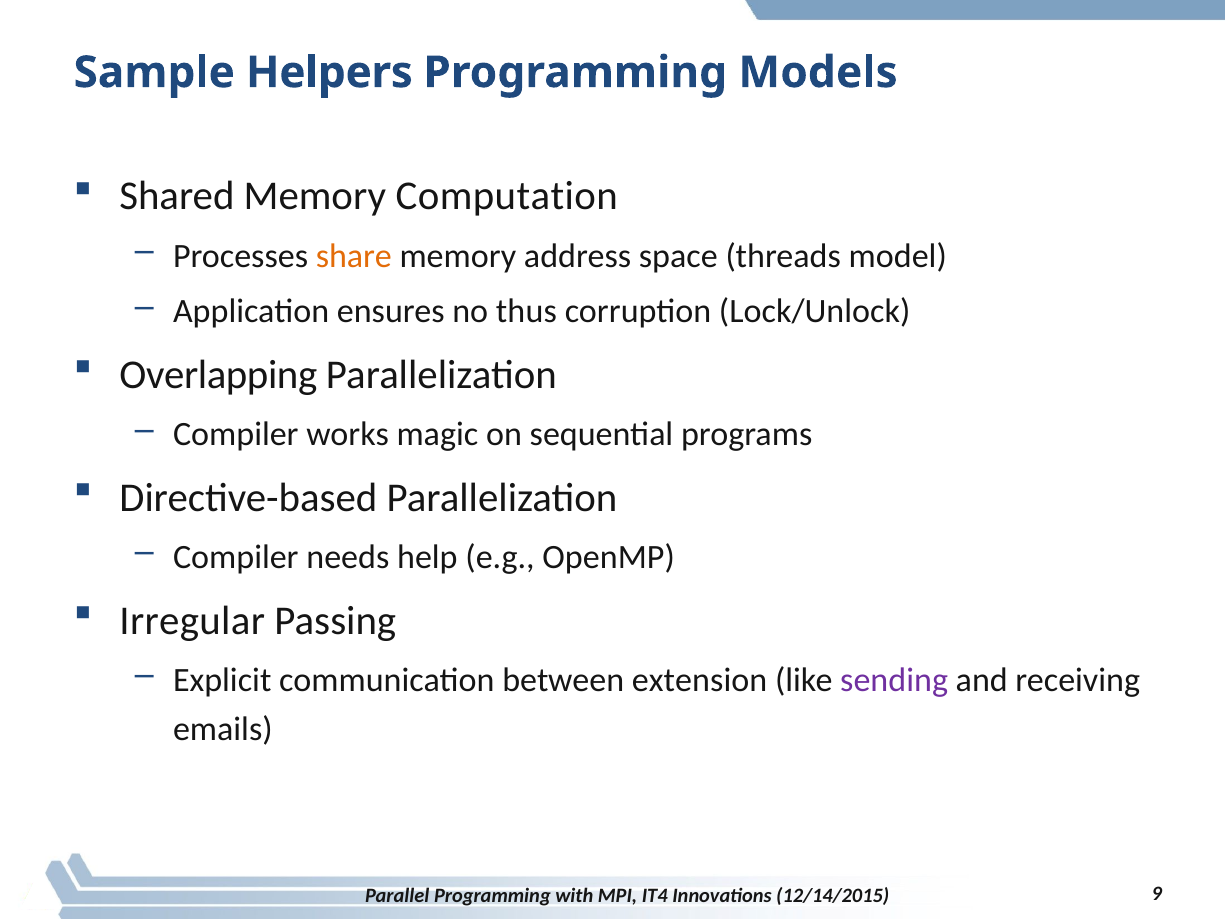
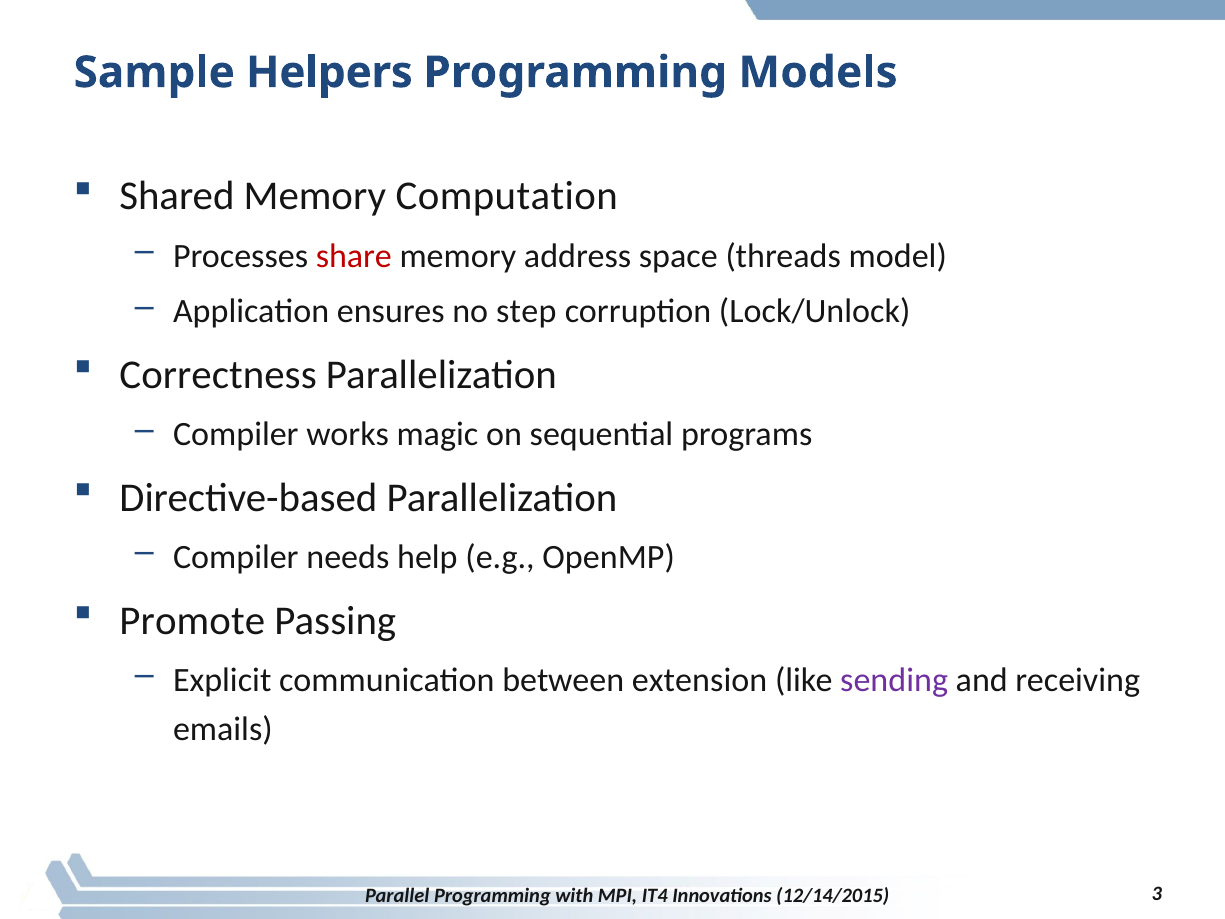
share colour: orange -> red (354, 256)
thus: thus -> step (526, 312)
Overlapping: Overlapping -> Correctness (218, 375)
Irregular: Irregular -> Promote (192, 620)
9: 9 -> 3 (1157, 893)
